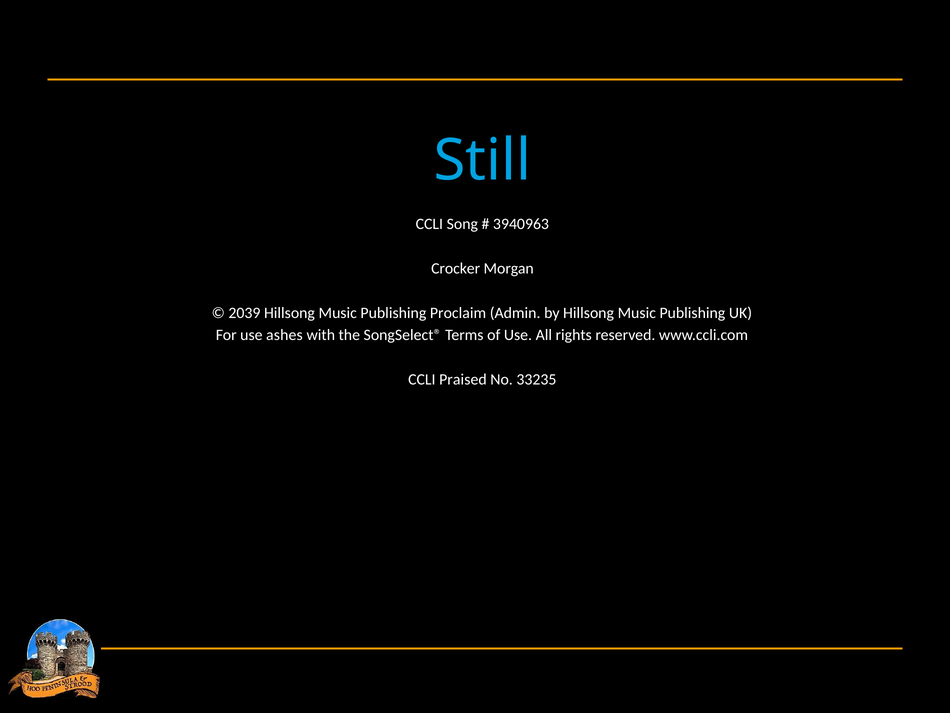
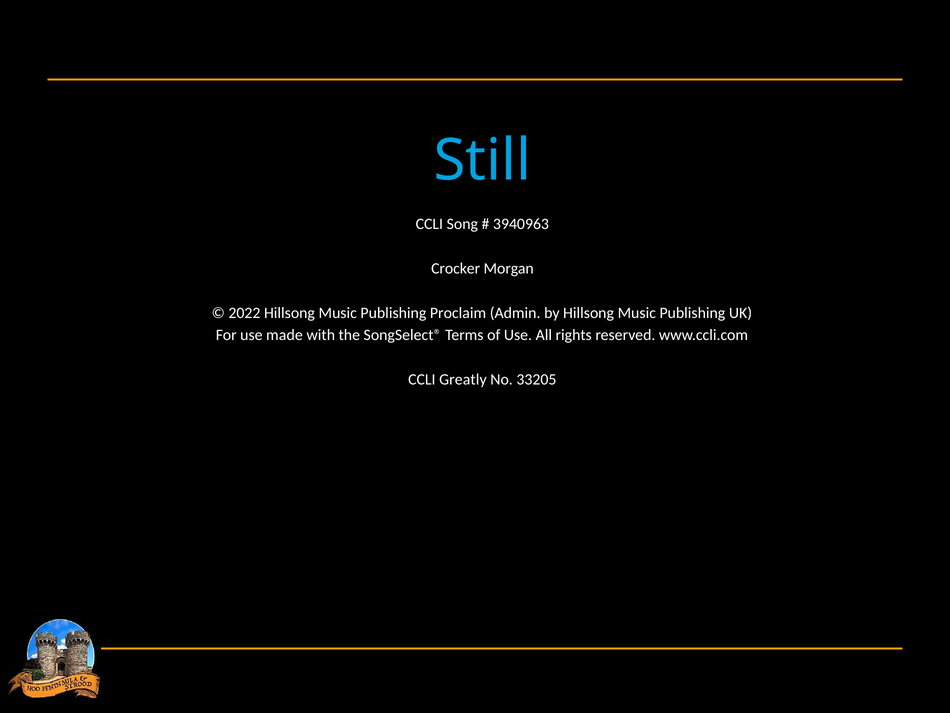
2039: 2039 -> 2022 (244, 313)
ashes: ashes -> made (284, 335)
Praised: Praised -> Greatly (463, 379)
33235: 33235 -> 33205 (536, 379)
